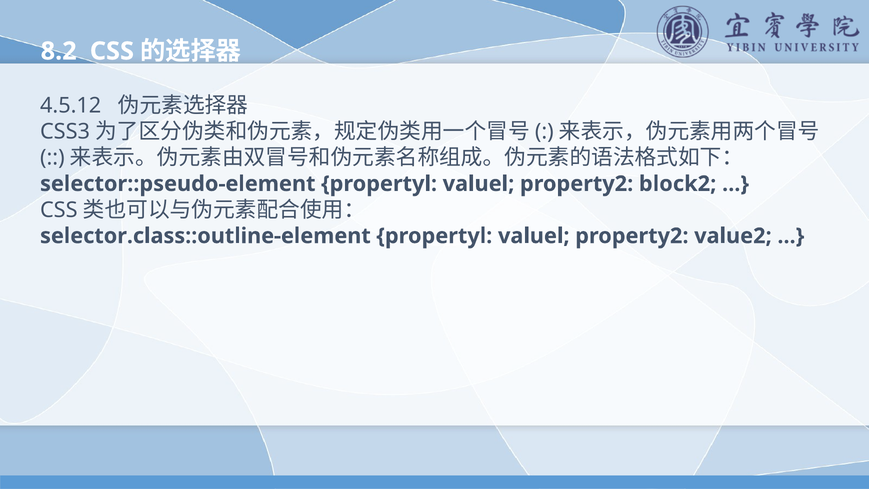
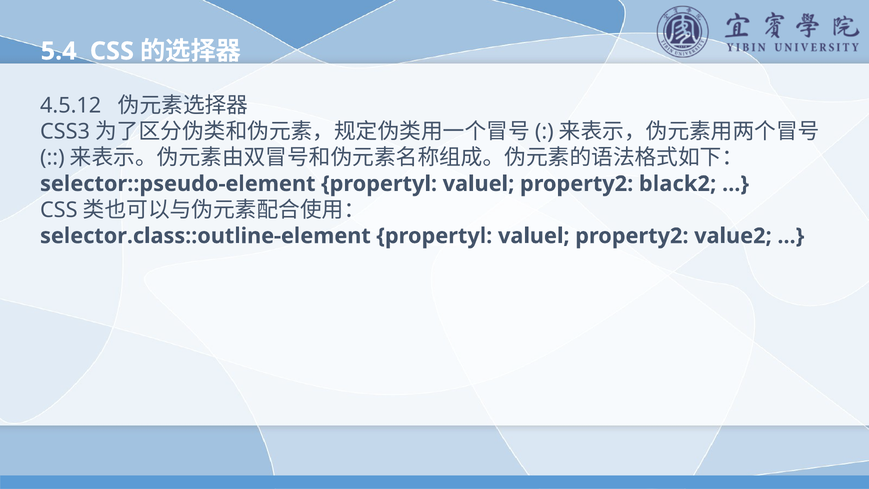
8.2: 8.2 -> 5.4 (59, 51)
block2: block2 -> black2 (678, 184)
